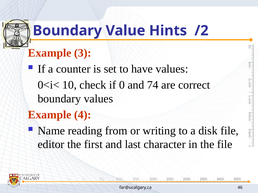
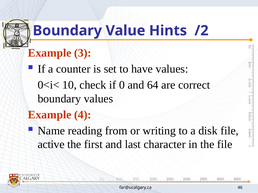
74: 74 -> 64 (153, 85)
editor: editor -> active (51, 145)
